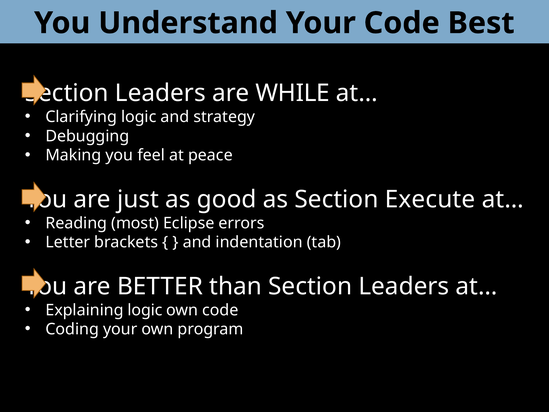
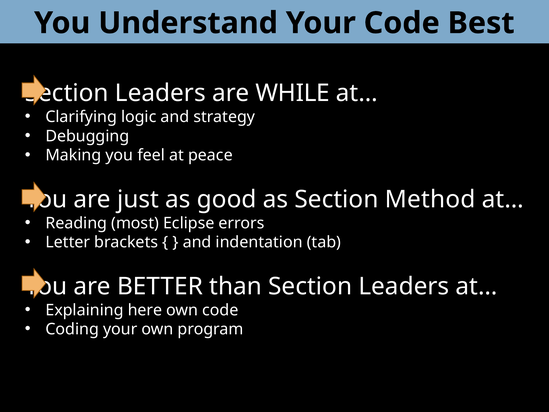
Execute: Execute -> Method (430, 199)
Explaining logic: logic -> here (145, 310)
